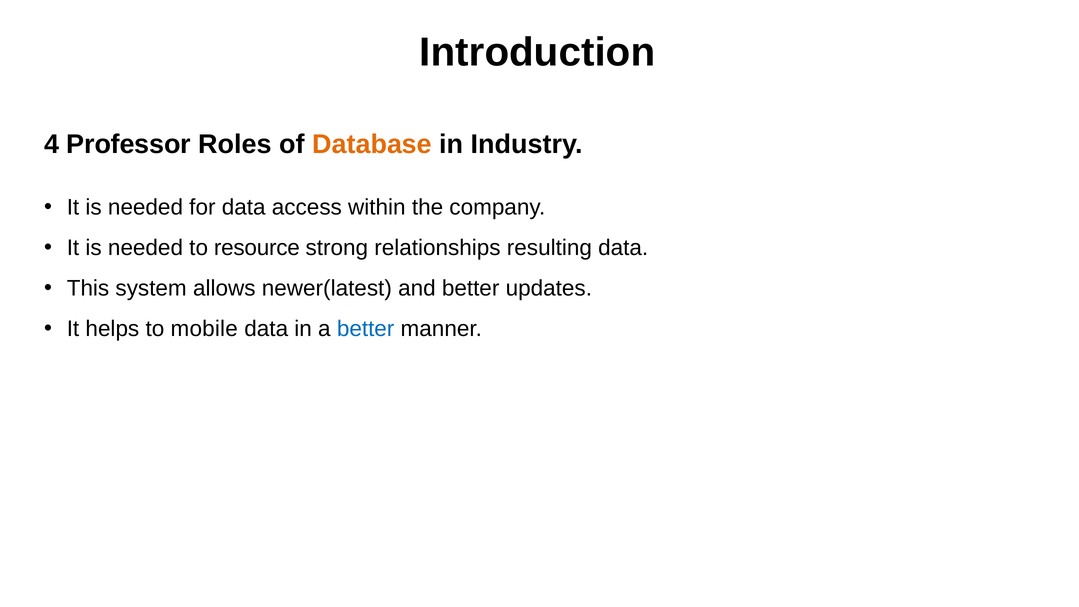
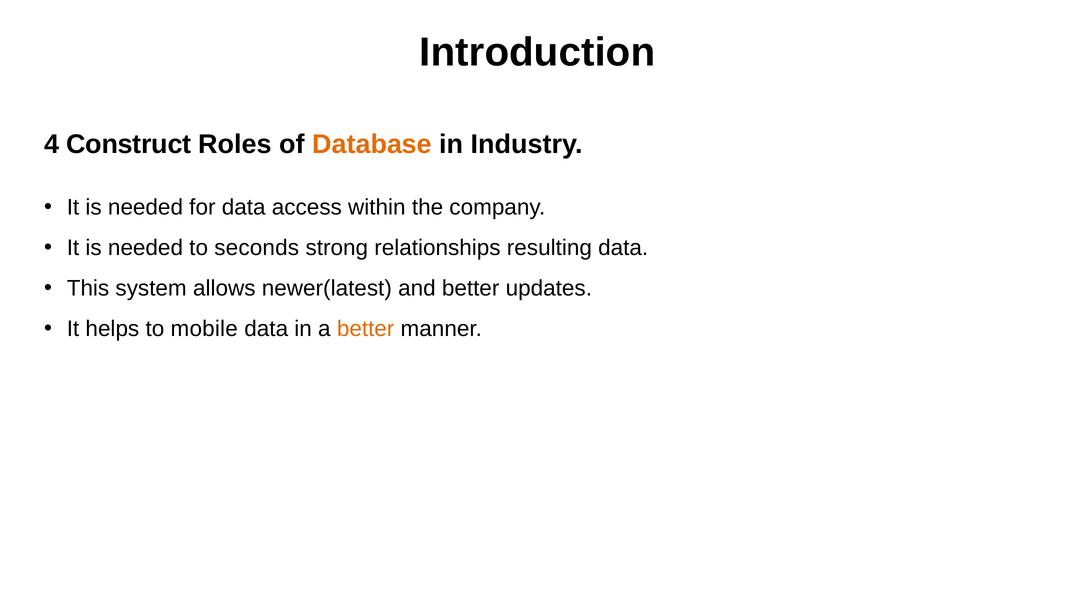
Professor: Professor -> Construct (129, 144)
resource: resource -> seconds (257, 248)
better colour: blue -> orange (366, 329)
